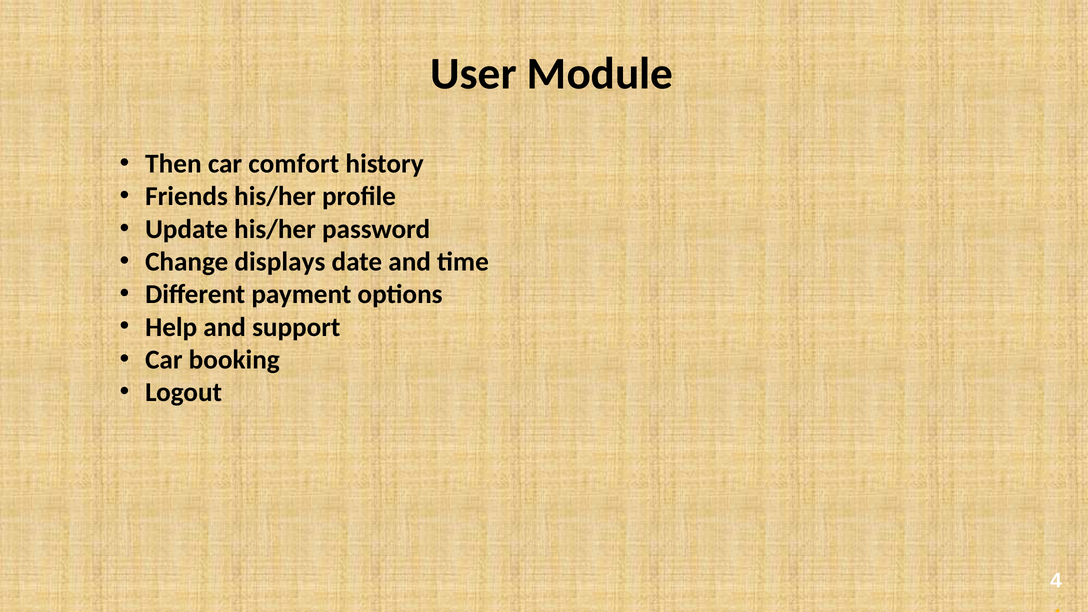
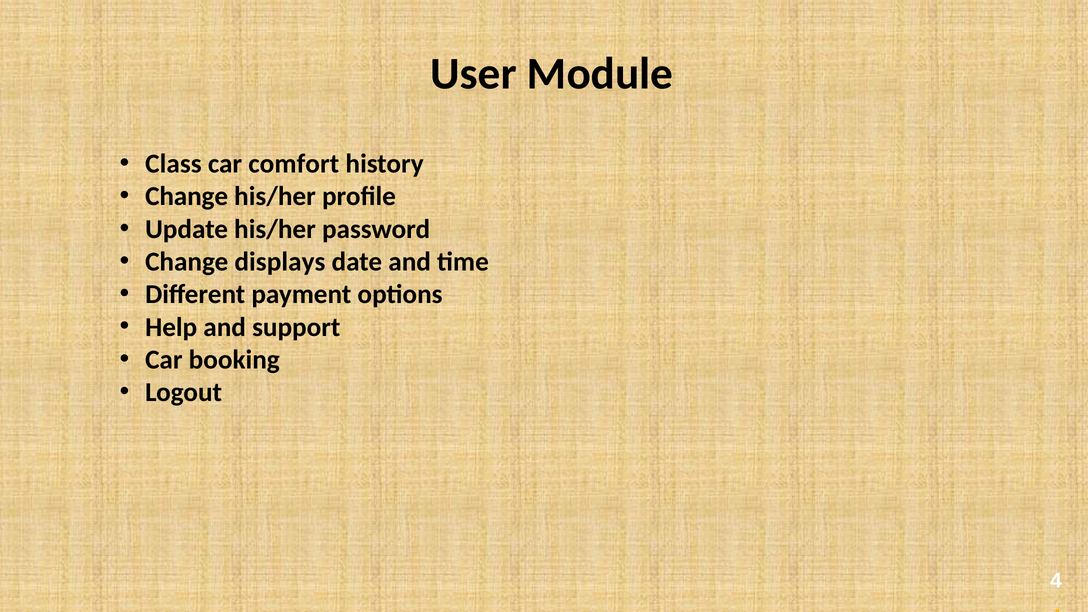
Then: Then -> Class (173, 164)
Friends: Friends -> Change (187, 196)
